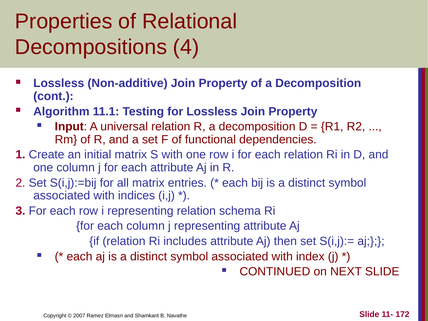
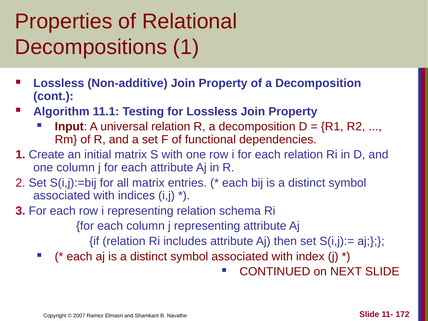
Decompositions 4: 4 -> 1 (186, 47)
